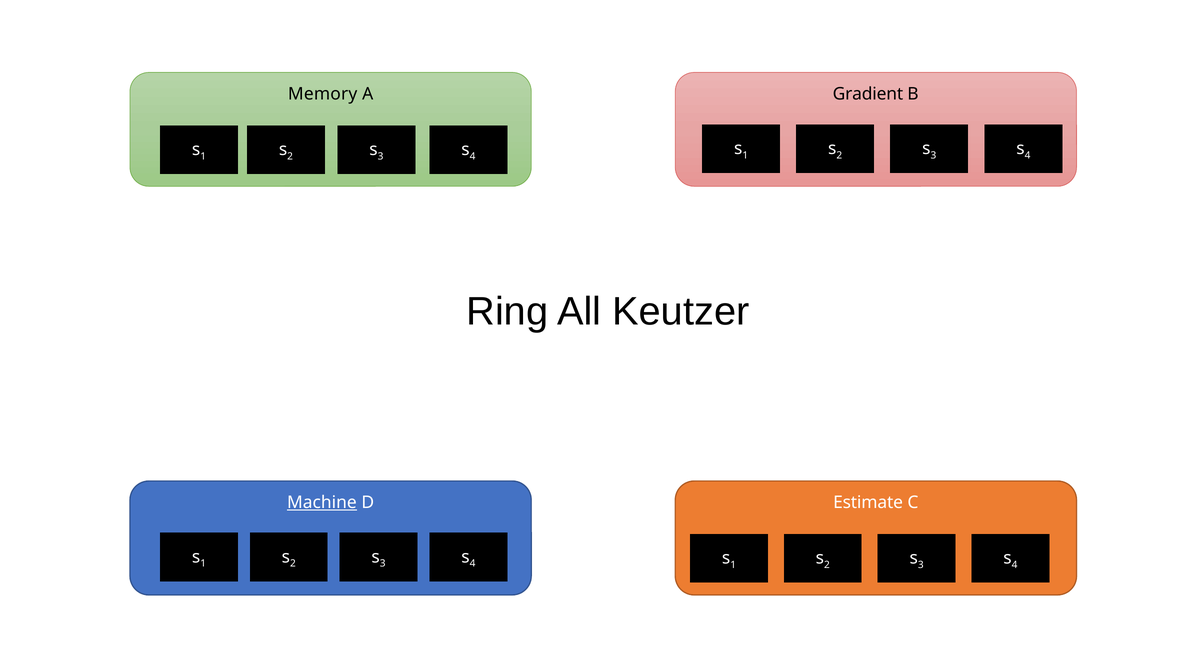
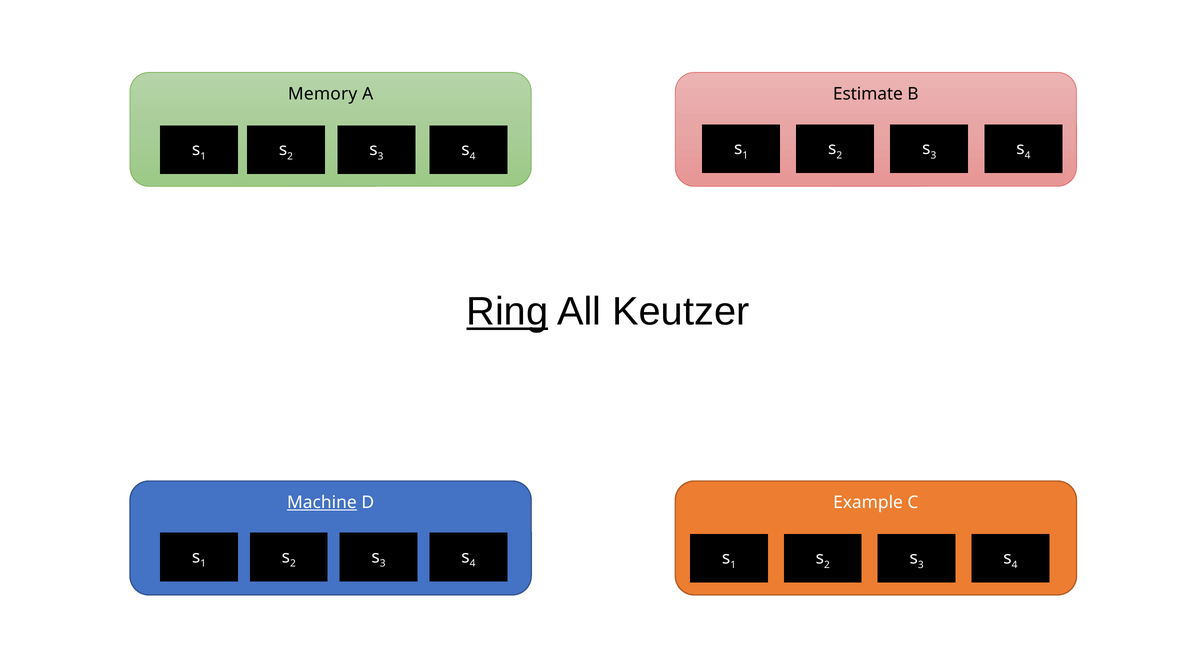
Gradient: Gradient -> Estimate (868, 94)
Ring underline: none -> present (507, 312)
Estimate: Estimate -> Example (868, 503)
